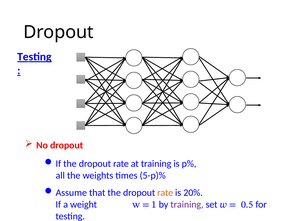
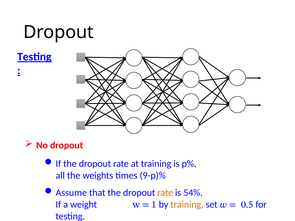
5-p)%: 5-p)% -> 9-p)% (153, 176)
20%: 20% -> 54% (193, 193)
training colour: purple -> orange (187, 205)
